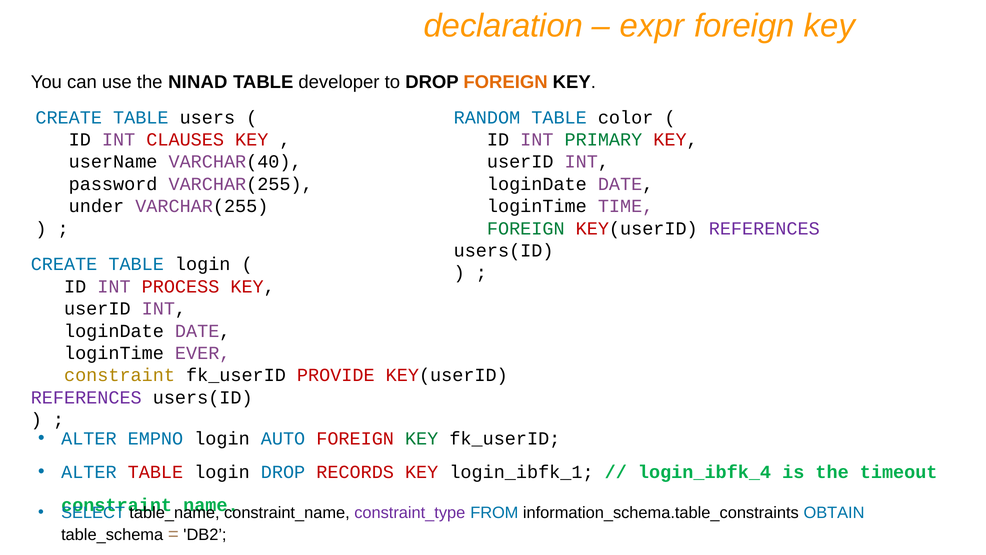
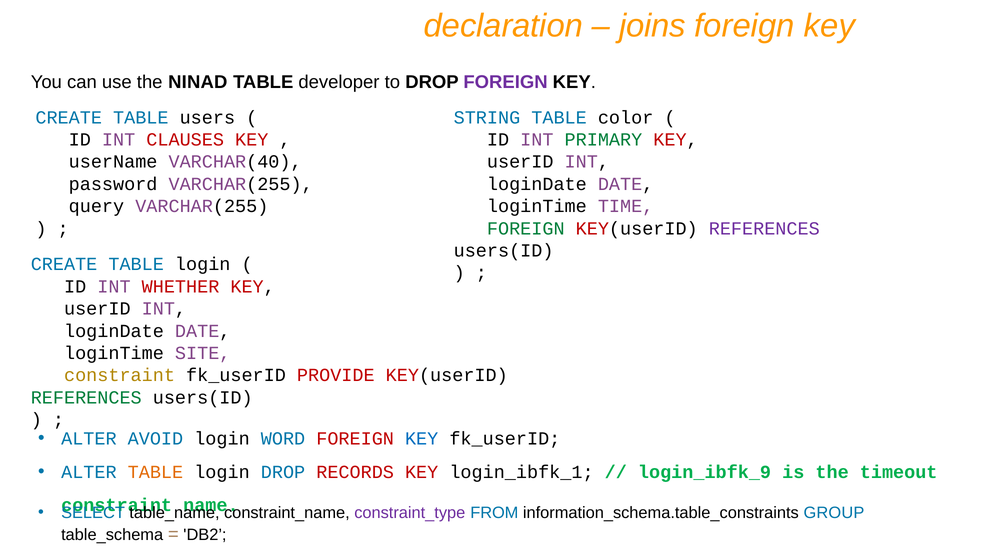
expr: expr -> joins (652, 26)
FOREIGN colour: orange -> purple (506, 82)
RANDOM: RANDOM -> STRING (487, 117)
under: under -> query (96, 206)
PROCESS: PROCESS -> WHETHER (181, 286)
EVER: EVER -> SITE (203, 353)
REFERENCES colour: purple -> green (86, 397)
EMPNO: EMPNO -> AVOID (155, 438)
AUTO: AUTO -> WORD (283, 438)
KEY colour: green -> blue (422, 438)
TABLE colour: red -> orange (155, 472)
login_ibfk_4: login_ibfk_4 -> login_ibfk_9 (705, 472)
OBTAIN: OBTAIN -> GROUP (834, 513)
